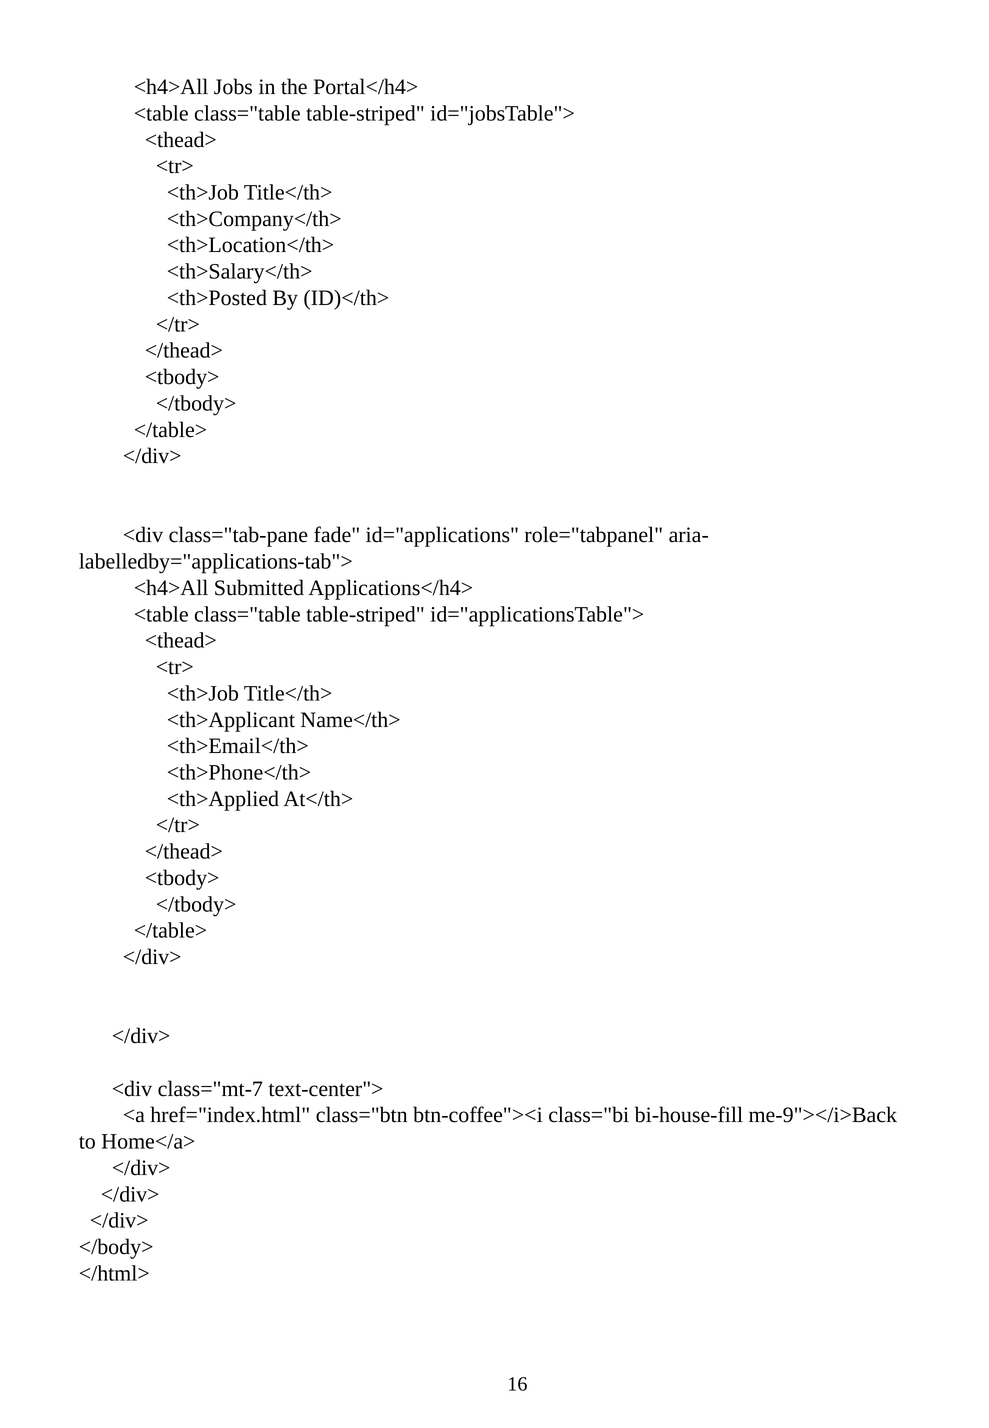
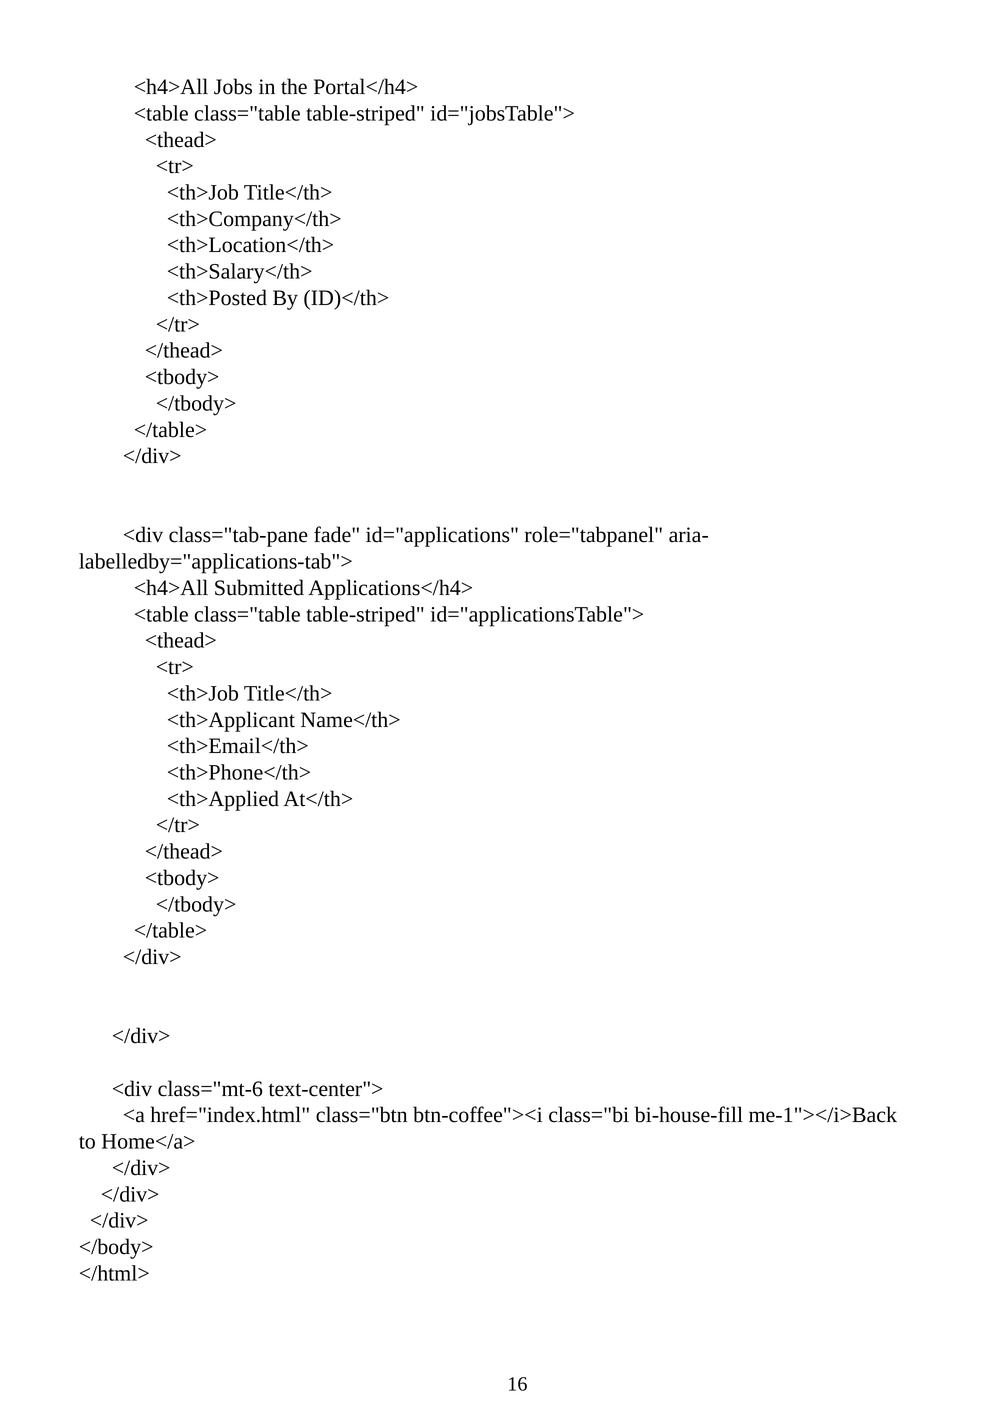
class="mt-7: class="mt-7 -> class="mt-6 (210, 1089)
me-9"></i>Back: me-9"></i>Back -> me-1"></i>Back (823, 1116)
